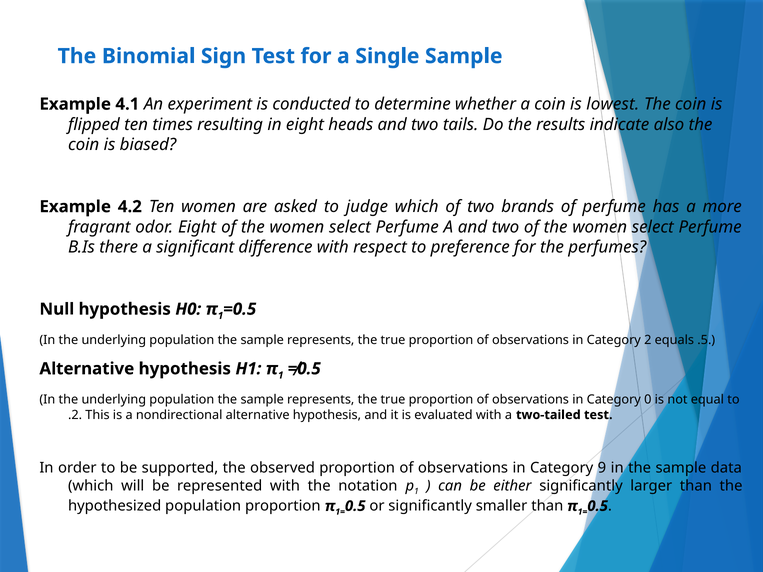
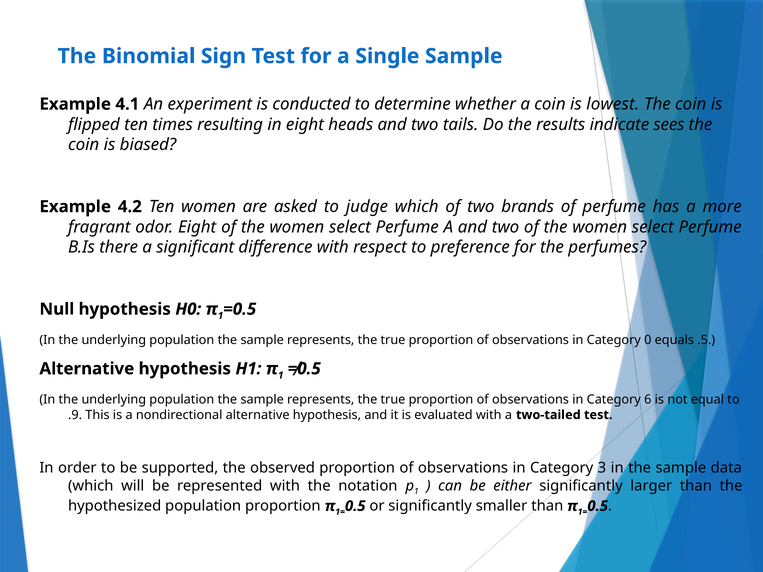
also: also -> sees (669, 125)
2: 2 -> 0 (648, 340)
0: 0 -> 6 (648, 400)
.2: .2 -> .9 (75, 415)
9: 9 -> 3 (602, 468)
